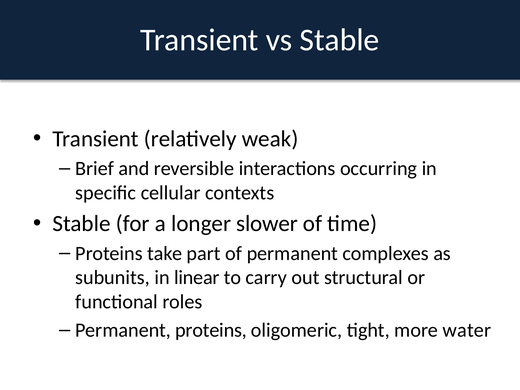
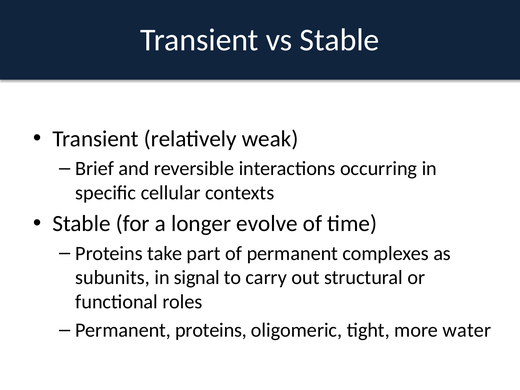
slower: slower -> evolve (267, 224)
linear: linear -> signal (197, 278)
